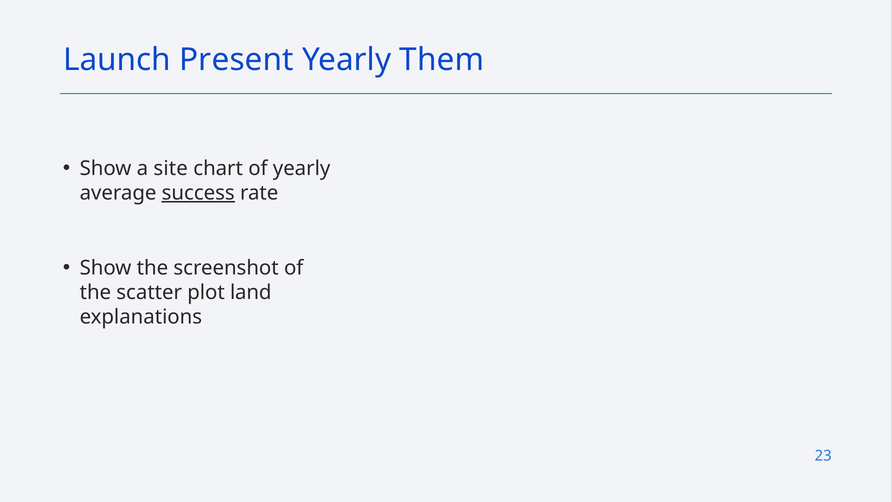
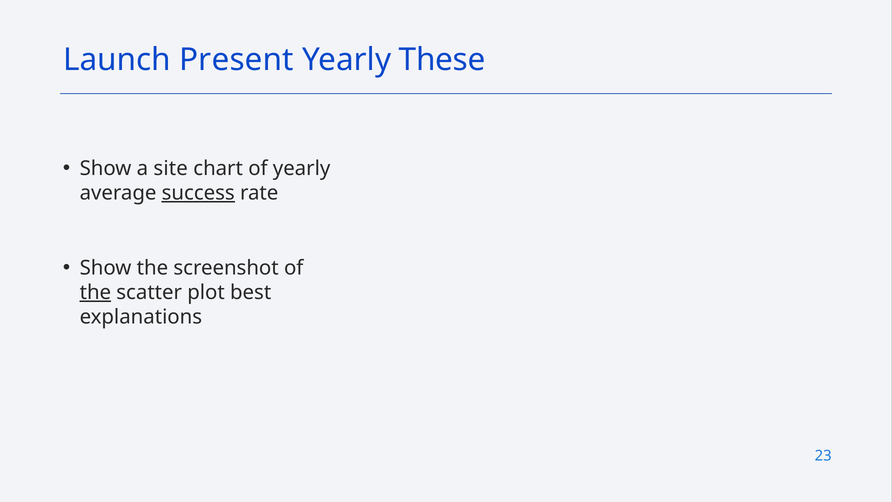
Them: Them -> These (442, 60)
the underline: none -> present (95, 292)
land: land -> best (251, 292)
